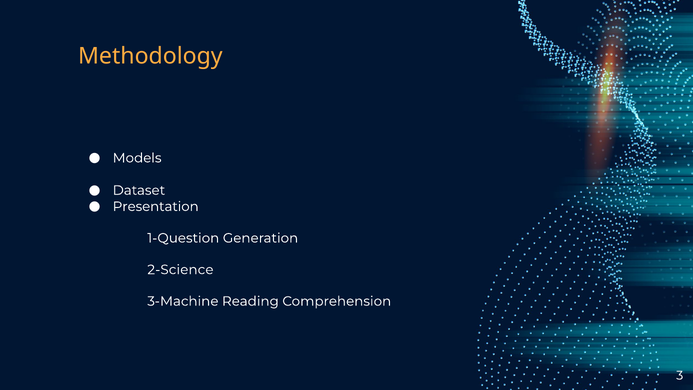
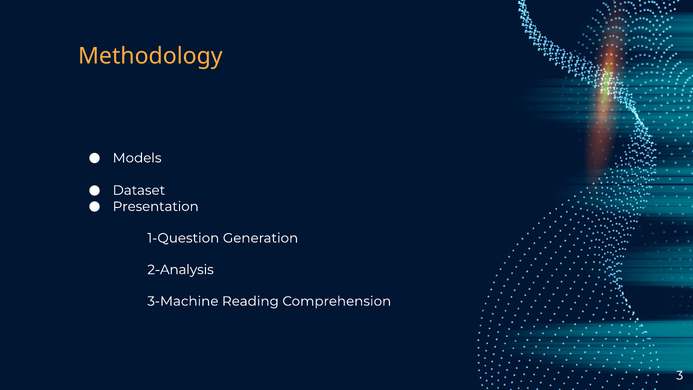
2-Science: 2-Science -> 2-Analysis (181, 270)
